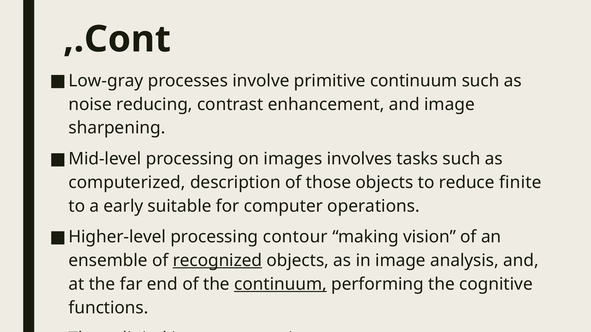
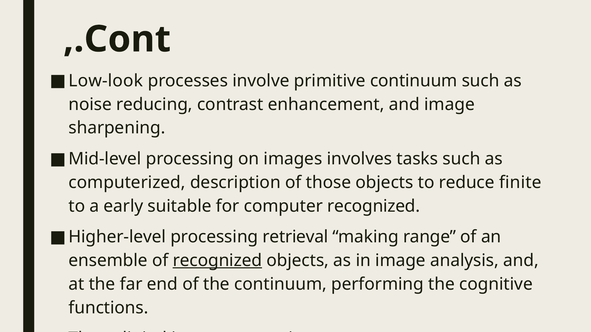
Low-gray: Low-gray -> Low-look (106, 81)
computer operations: operations -> recognized (374, 206)
contour: contour -> retrieval (295, 237)
vision: vision -> range (430, 237)
continuum underline: present -> none (280, 284)
